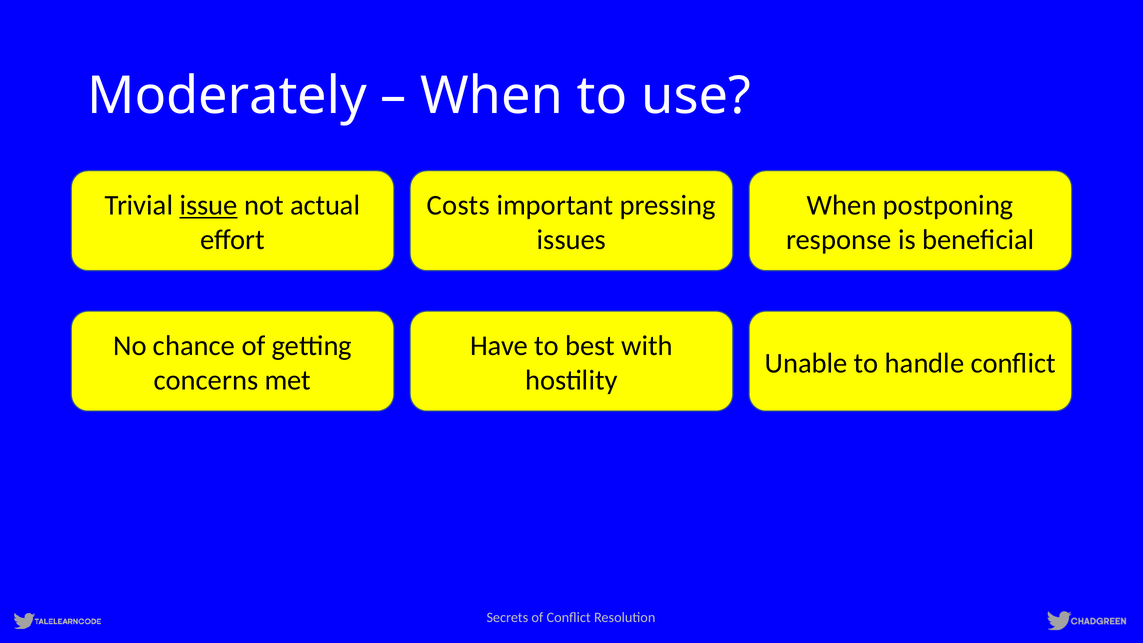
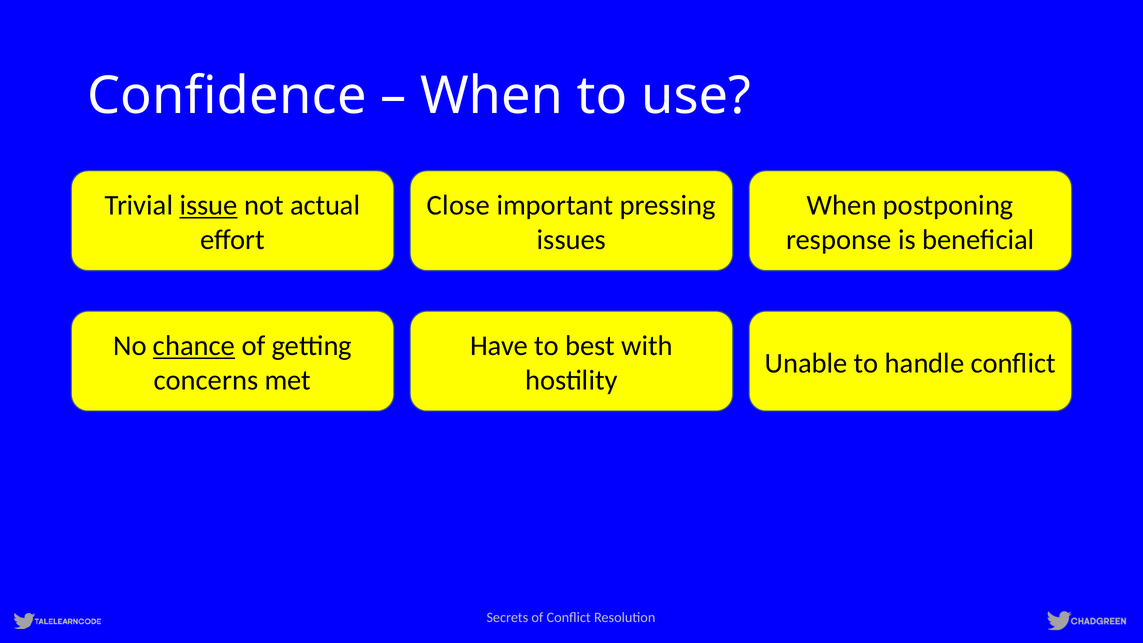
Moderately: Moderately -> Confidence (227, 96)
Costs: Costs -> Close (458, 205)
chance underline: none -> present (194, 346)
